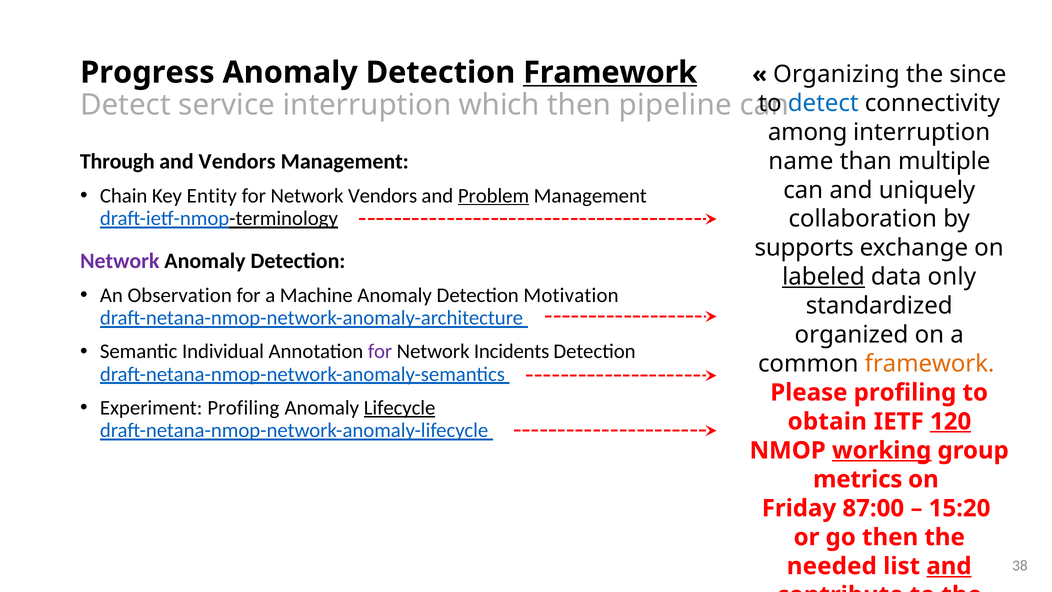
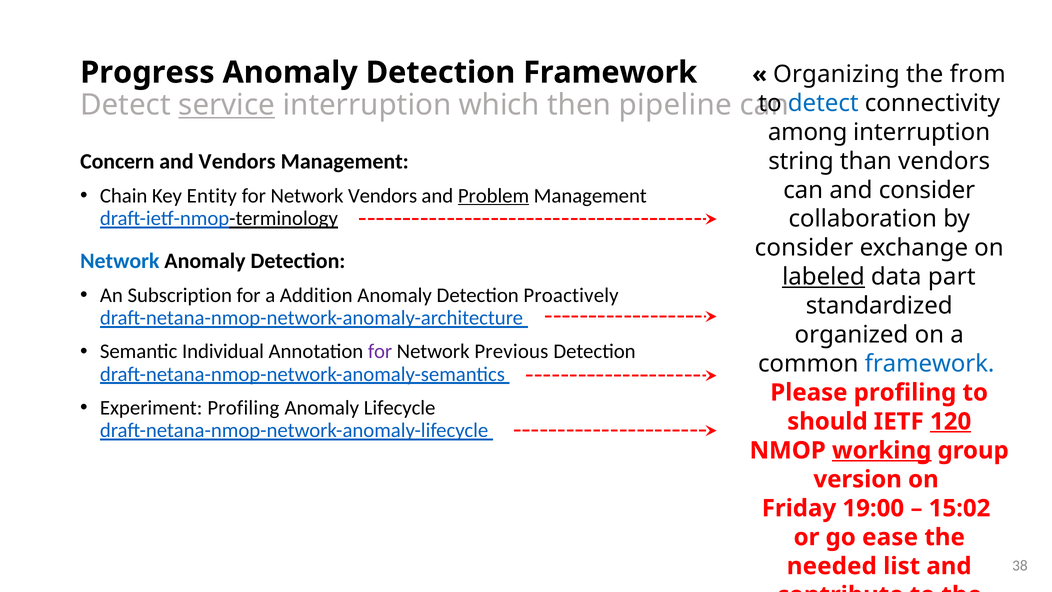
Framework underline: present -> none (610, 72)
since: since -> from (978, 74)
service underline: none -> present (227, 105)
Through: Through -> Concern (117, 162)
name: name -> string (801, 161)
than multiple: multiple -> vendors (944, 161)
and uniquely: uniquely -> consider (927, 190)
supports: supports -> consider (804, 248)
Network colour: purple -> blue (120, 261)
only: only -> part (952, 277)
Observation: Observation -> Subscription (180, 295)
Machine: Machine -> Addition (316, 295)
Motivation: Motivation -> Proactively (571, 295)
Incidents: Incidents -> Previous (511, 351)
framework colour: orange -> blue (930, 364)
Lifecycle underline: present -> none (400, 408)
obtain: obtain -> should (827, 421)
metrics: metrics -> version (858, 479)
87:00: 87:00 -> 19:00 (873, 508)
15:20: 15:20 -> 15:02 (960, 508)
go then: then -> ease (890, 537)
and underline: present -> none (949, 566)
